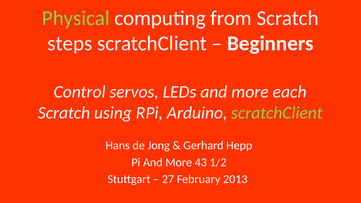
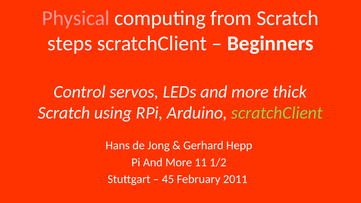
Physical colour: light green -> pink (76, 18)
each: each -> thick (290, 92)
43: 43 -> 11 (201, 162)
27: 27 -> 45 (168, 179)
2013: 2013 -> 2011 (235, 179)
